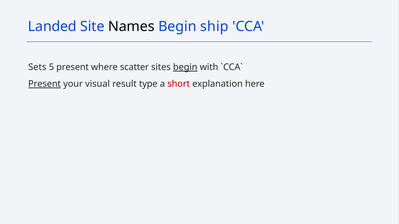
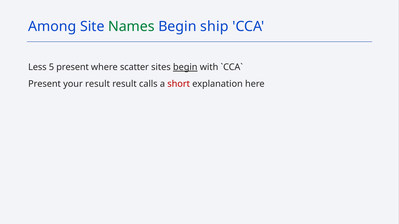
Landed: Landed -> Among (52, 27)
Names colour: black -> green (131, 27)
Sets: Sets -> Less (37, 67)
Present underline: present -> none (44, 84)
your visual: visual -> result (98, 84)
type: type -> calls (148, 84)
